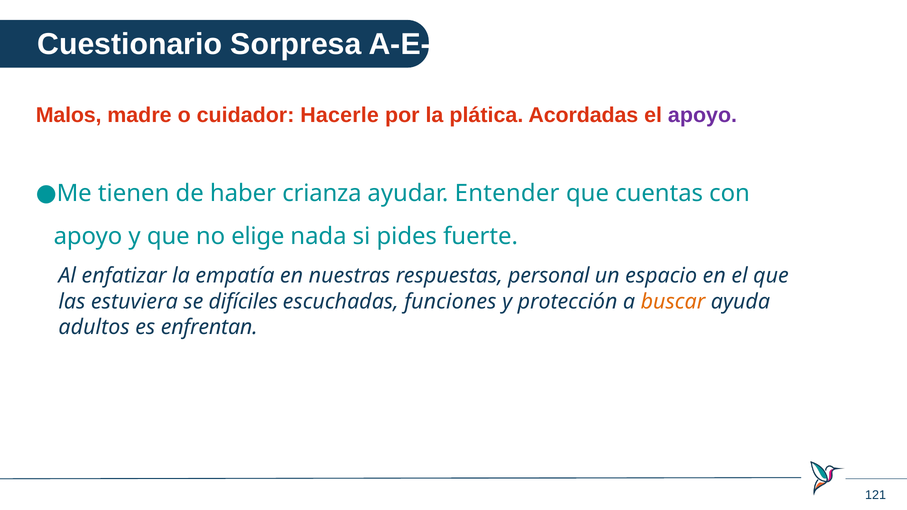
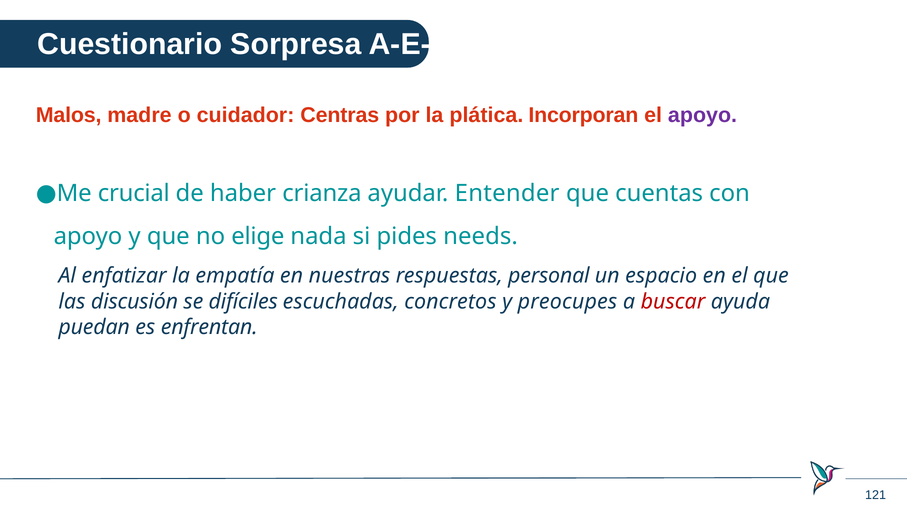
Hacerle: Hacerle -> Centras (340, 115)
Acordadas: Acordadas -> Incorporan (583, 115)
tienen: tienen -> crucial (134, 193)
fuerte: fuerte -> needs (481, 236)
estuviera: estuviera -> discusión (135, 302)
funciones: funciones -> concretos (450, 302)
protección: protección -> preocupes (567, 302)
buscar colour: orange -> red (673, 302)
adultos: adultos -> puedan (94, 327)
